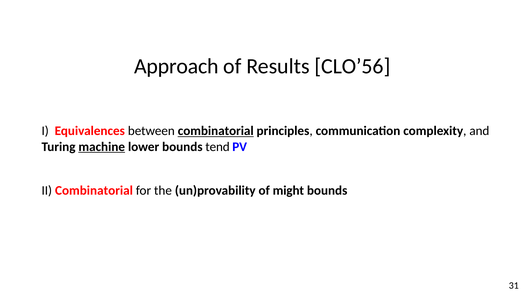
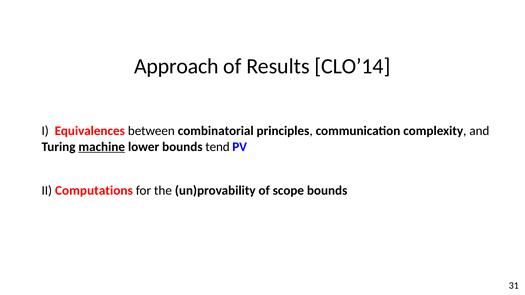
CLO’56: CLO’56 -> CLO’14 (352, 66)
combinatorial underline: present -> none (216, 131)
II Combinatorial: Combinatorial -> Computations (94, 191)
might: might -> scope (288, 191)
